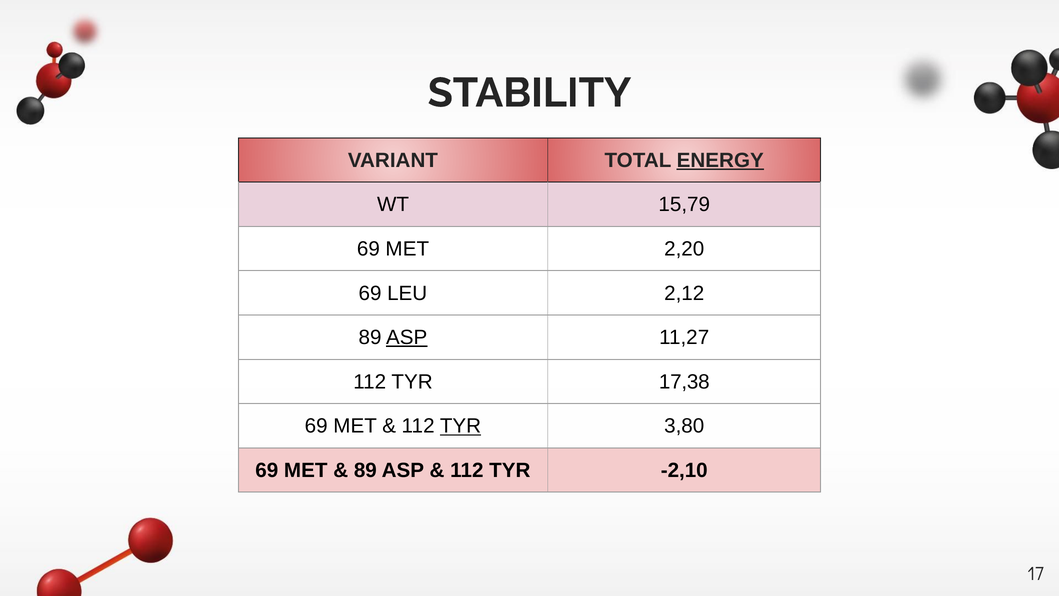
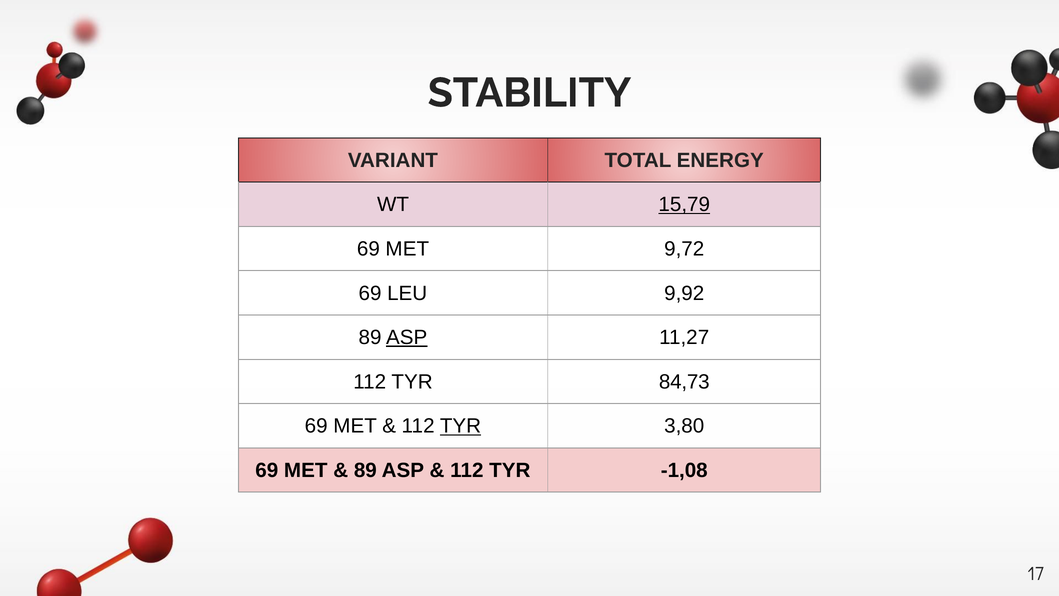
ENERGY underline: present -> none (720, 160)
15,79 underline: none -> present (684, 205)
2,20: 2,20 -> 9,72 (684, 249)
2,12: 2,12 -> 9,92 (684, 293)
17,38: 17,38 -> 84,73 (684, 382)
-2,10: -2,10 -> -1,08 (684, 470)
